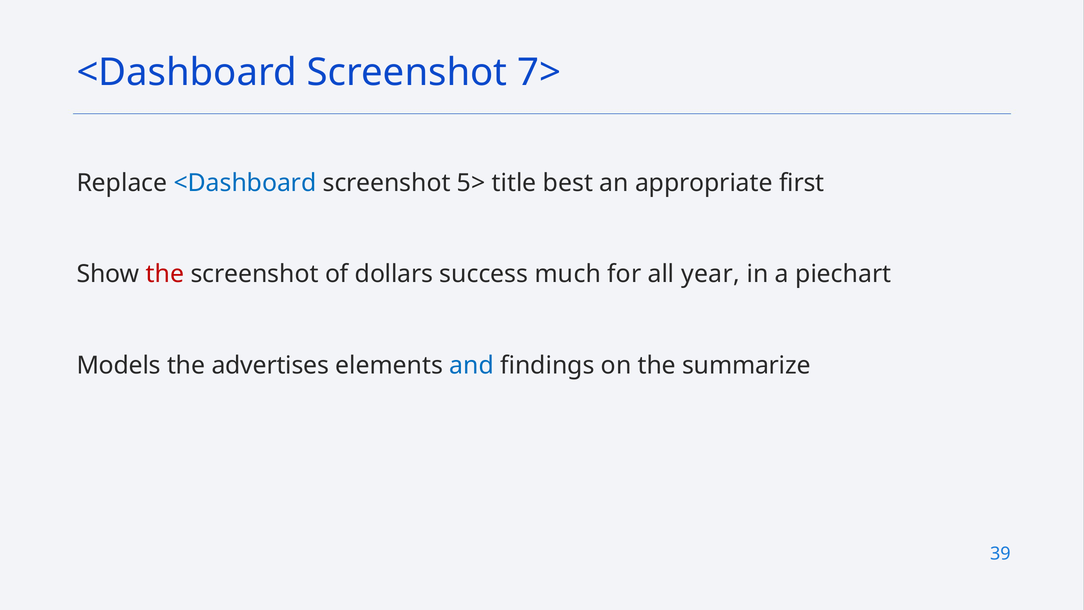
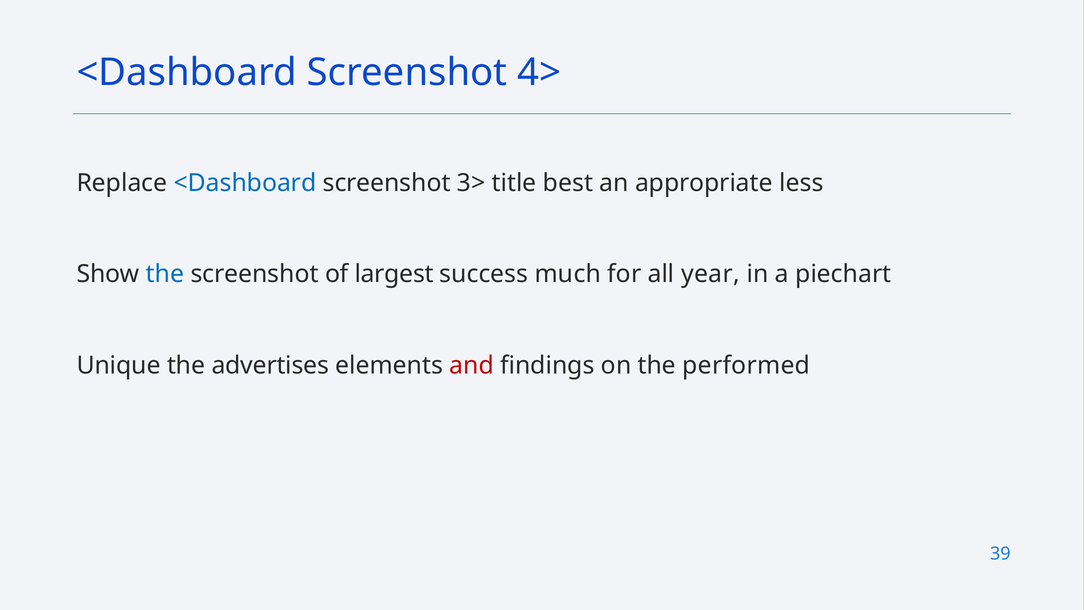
7>: 7> -> 4> (539, 72)
5>: 5> -> 3> (471, 183)
first: first -> less (802, 183)
the colour: red -> blue (165, 274)
dollars: dollars -> largest (394, 274)
Models: Models -> Unique (119, 365)
and colour: blue -> red (472, 365)
summarize: summarize -> performed (746, 365)
